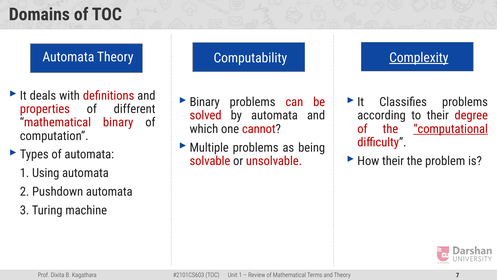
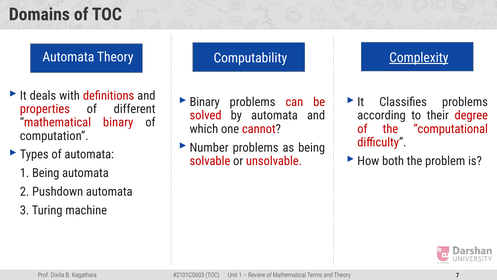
computational underline: present -> none (451, 129)
Multiple: Multiple -> Number (209, 147)
How their: their -> both (393, 161)
1 Using: Using -> Being (46, 173)
